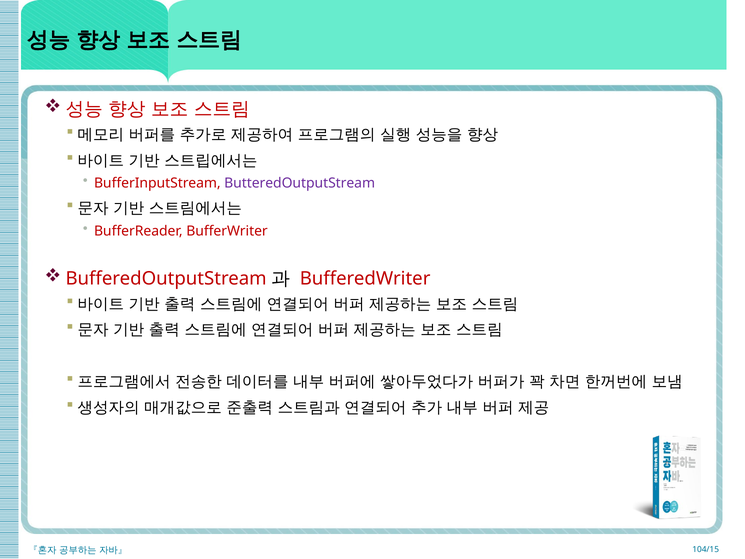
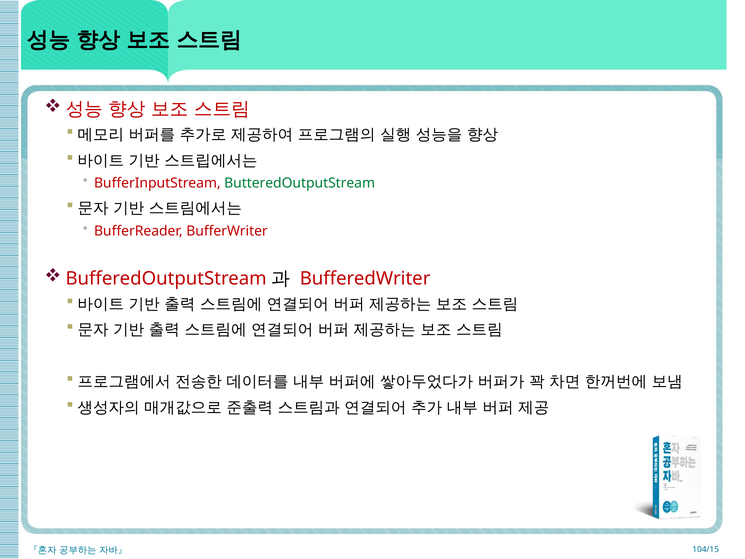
ButteredOutputStream colour: purple -> green (300, 183)
